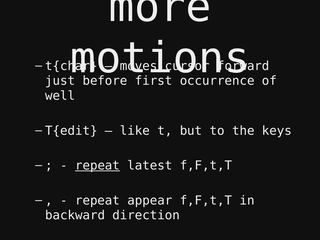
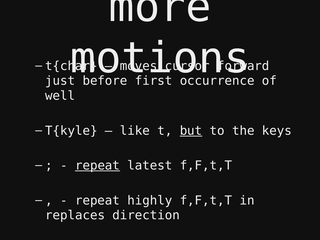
T{edit: T{edit -> T{kyle (71, 131)
but underline: none -> present (191, 131)
appear: appear -> highly (150, 200)
backward: backward -> replaces (75, 215)
